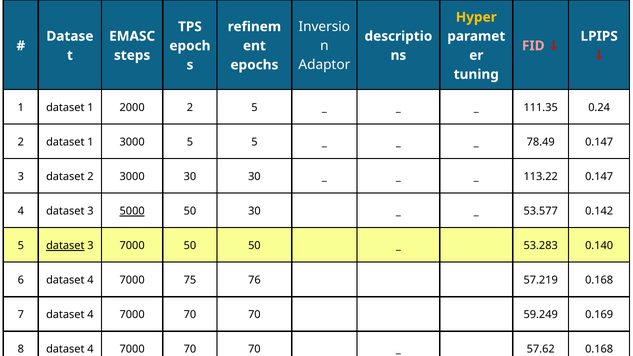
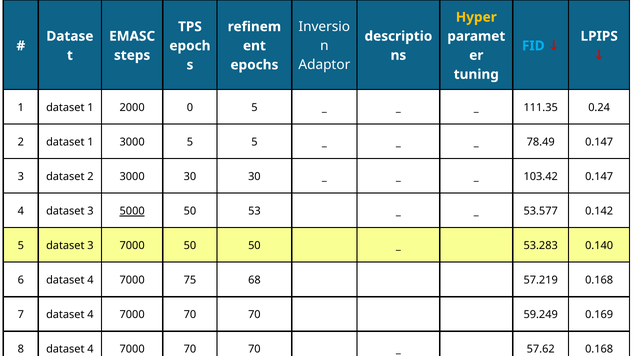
FID colour: pink -> light blue (533, 46)
2000 2: 2 -> 0 (190, 108)
113.22: 113.22 -> 103.42 (541, 177)
50 30: 30 -> 53 (254, 211)
dataset underline: present -> none (65, 246)
76: 76 -> 68 (254, 280)
